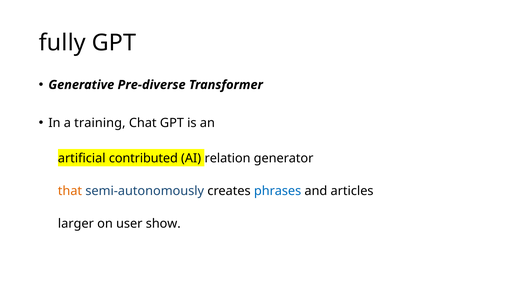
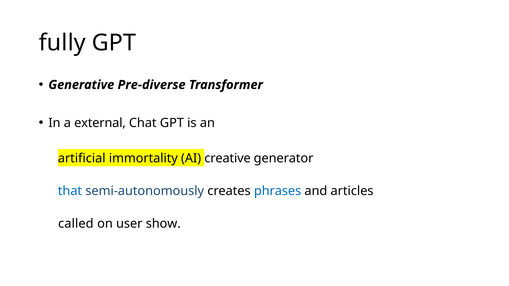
training: training -> external (100, 123)
contributed: contributed -> immortality (143, 158)
relation: relation -> creative (228, 158)
that colour: orange -> blue (70, 191)
larger: larger -> called (76, 224)
